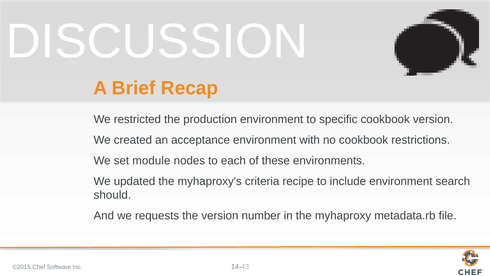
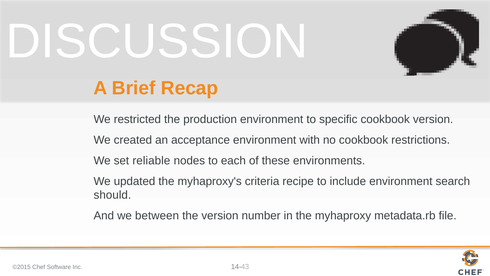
module: module -> reliable (151, 160)
requests: requests -> between (157, 216)
